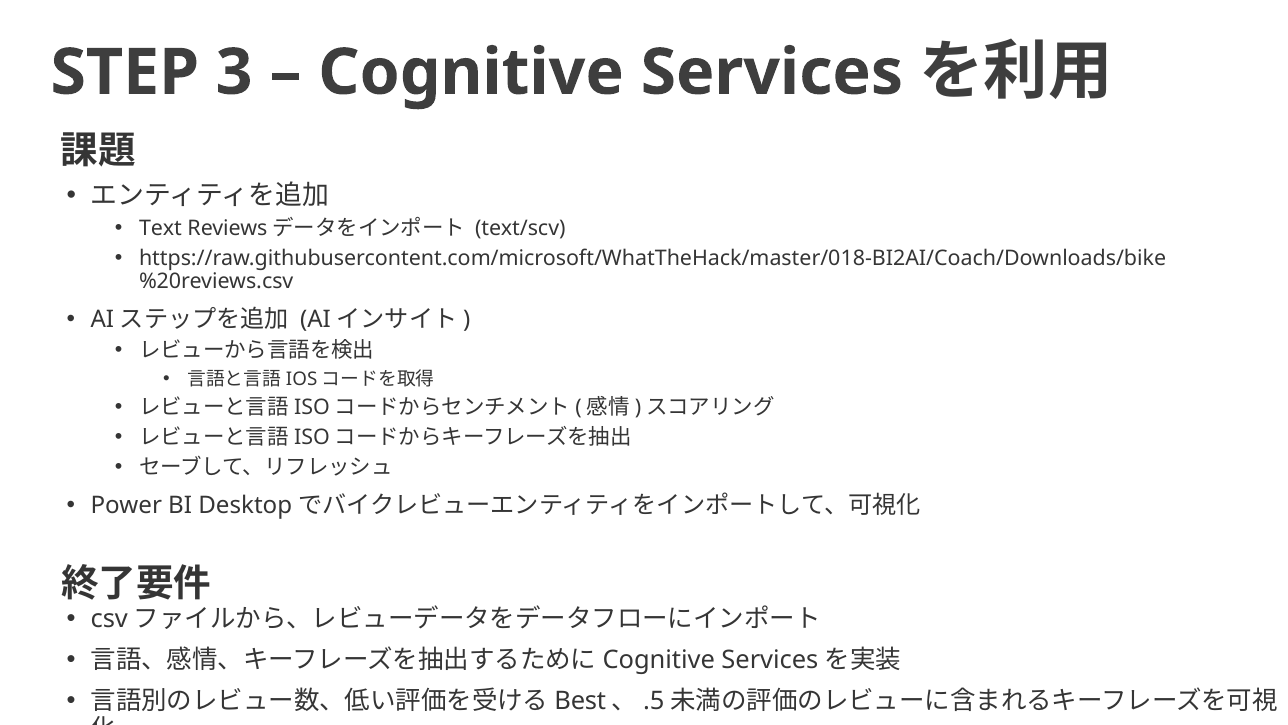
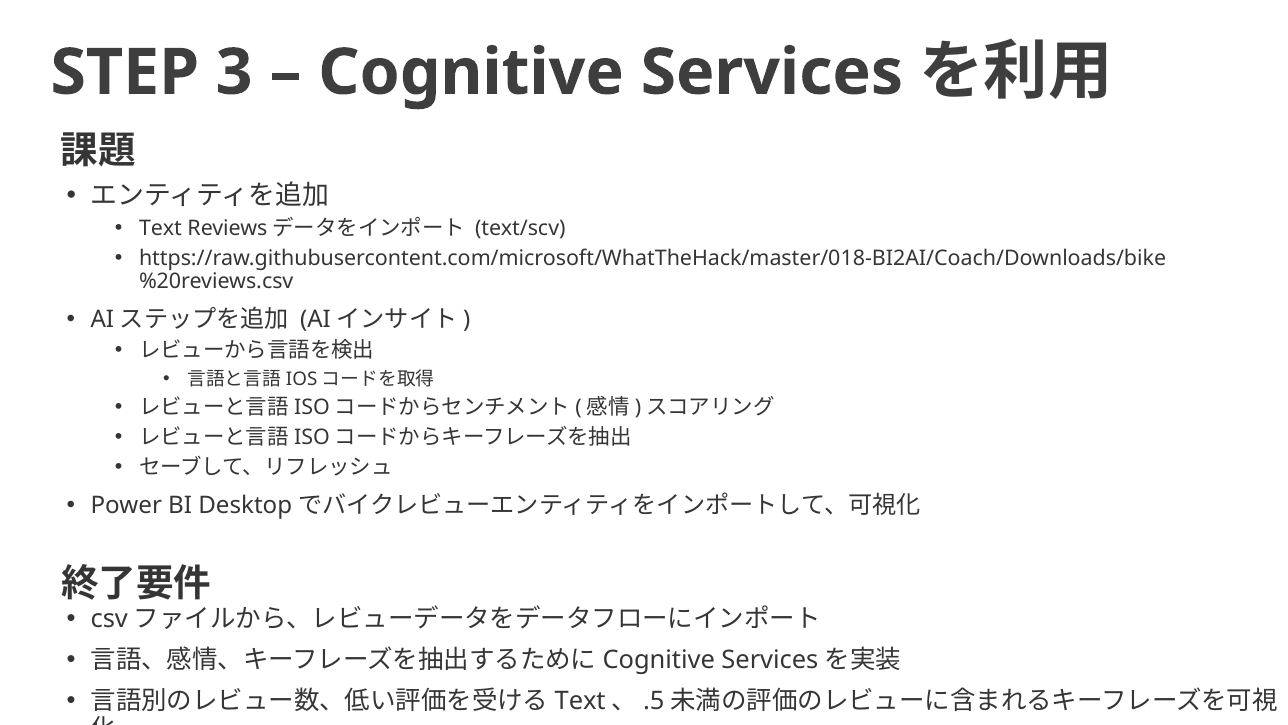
Best: Best -> Text (580, 701)
